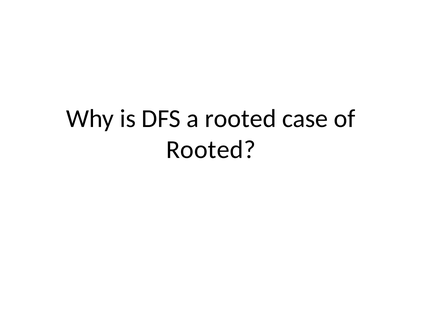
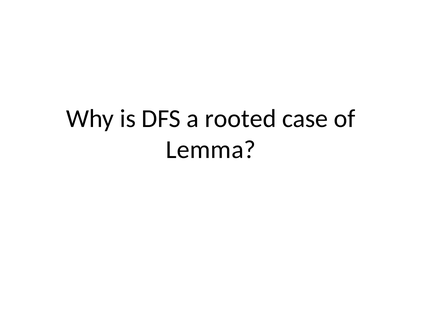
Rooted: Rooted -> Lemma (211, 150)
